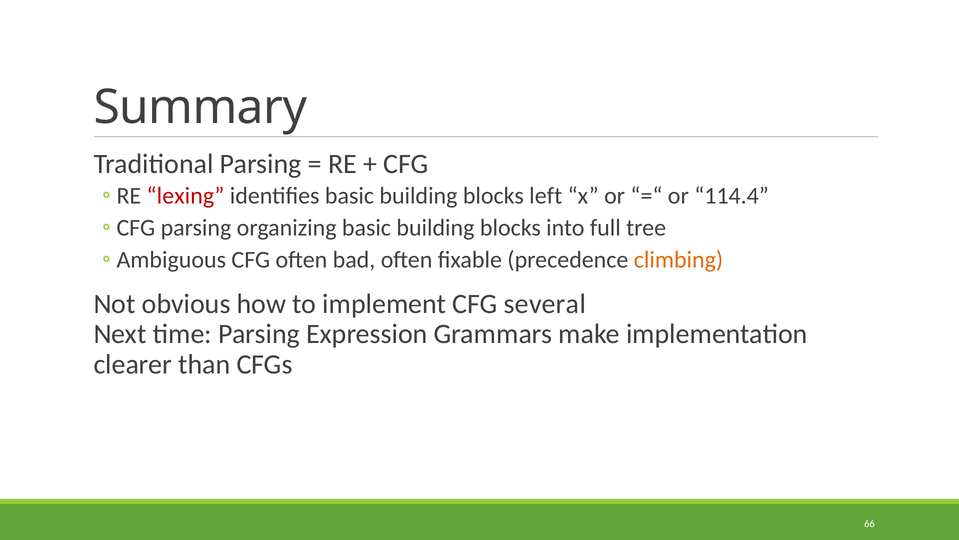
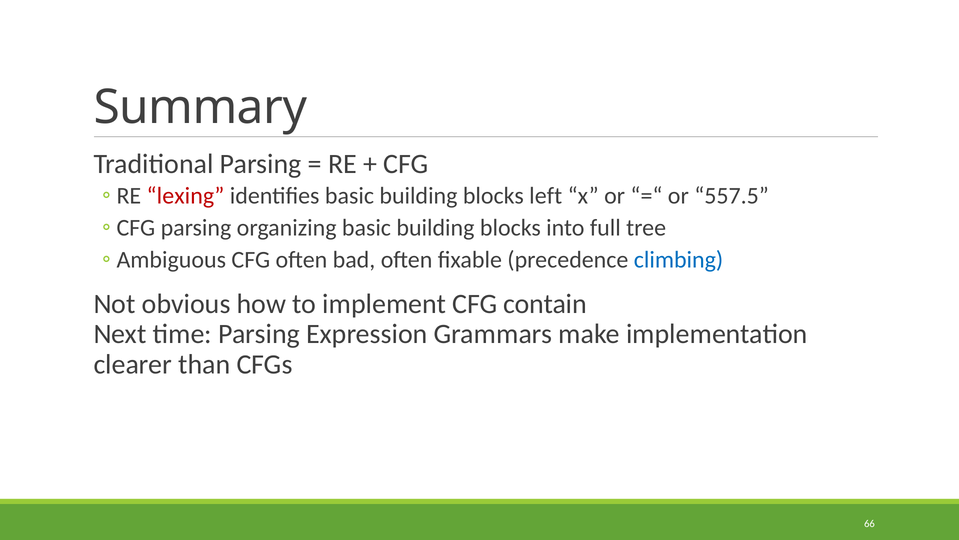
114.4: 114.4 -> 557.5 (732, 196)
climbing colour: orange -> blue (679, 260)
several: several -> contain (545, 304)
